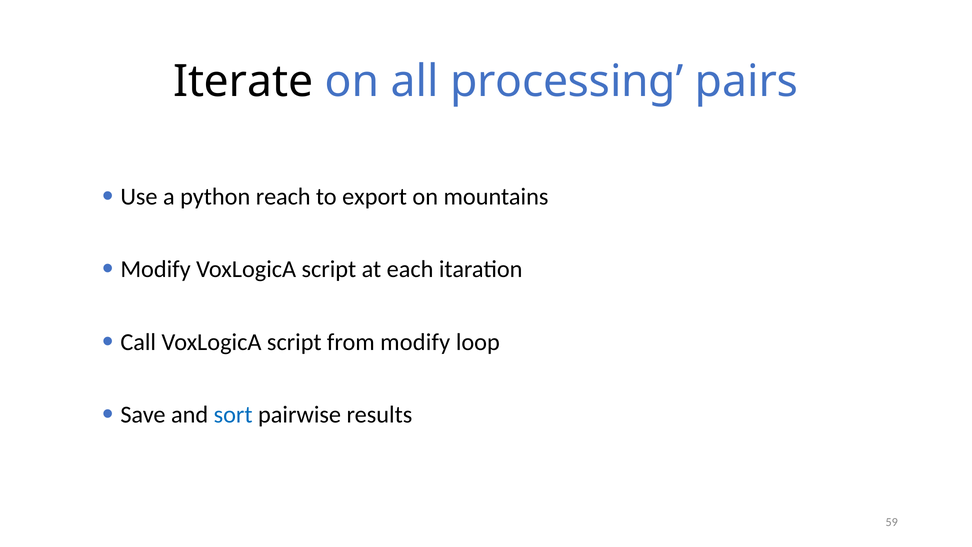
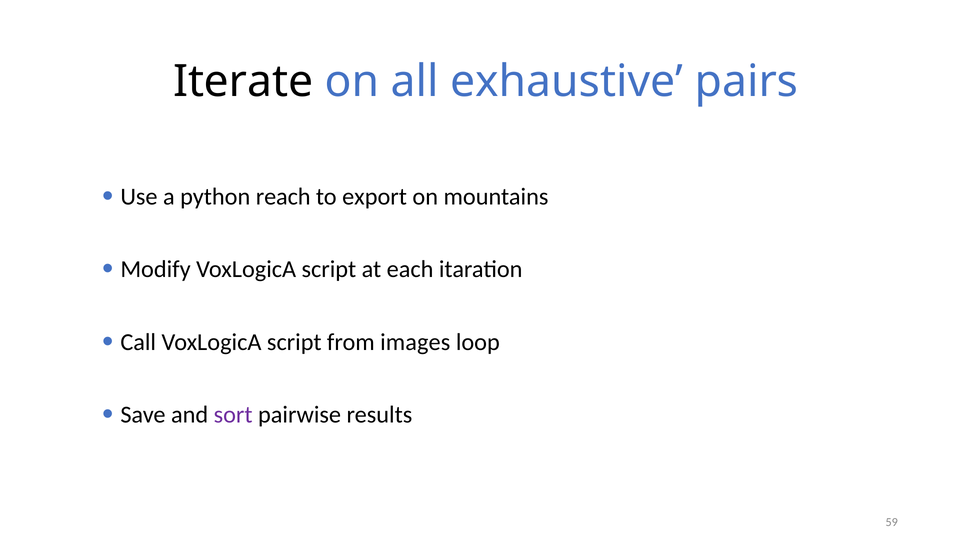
processing: processing -> exhaustive (567, 82)
from modify: modify -> images (415, 342)
sort colour: blue -> purple (233, 415)
